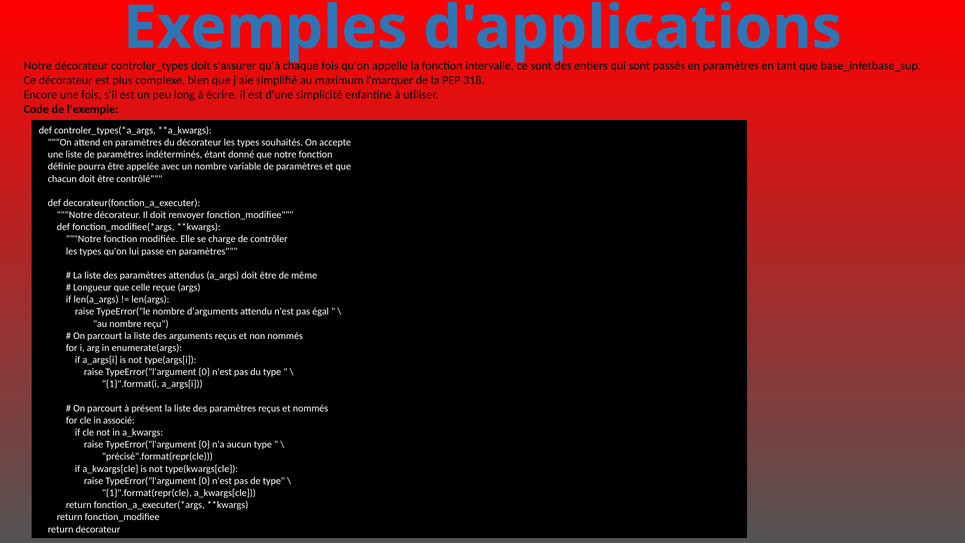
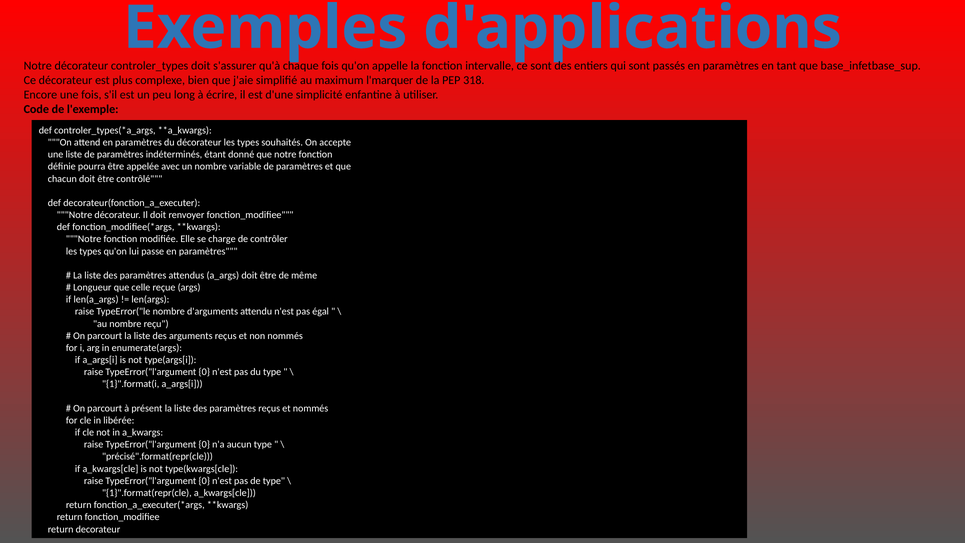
associé: associé -> libérée (119, 420)
